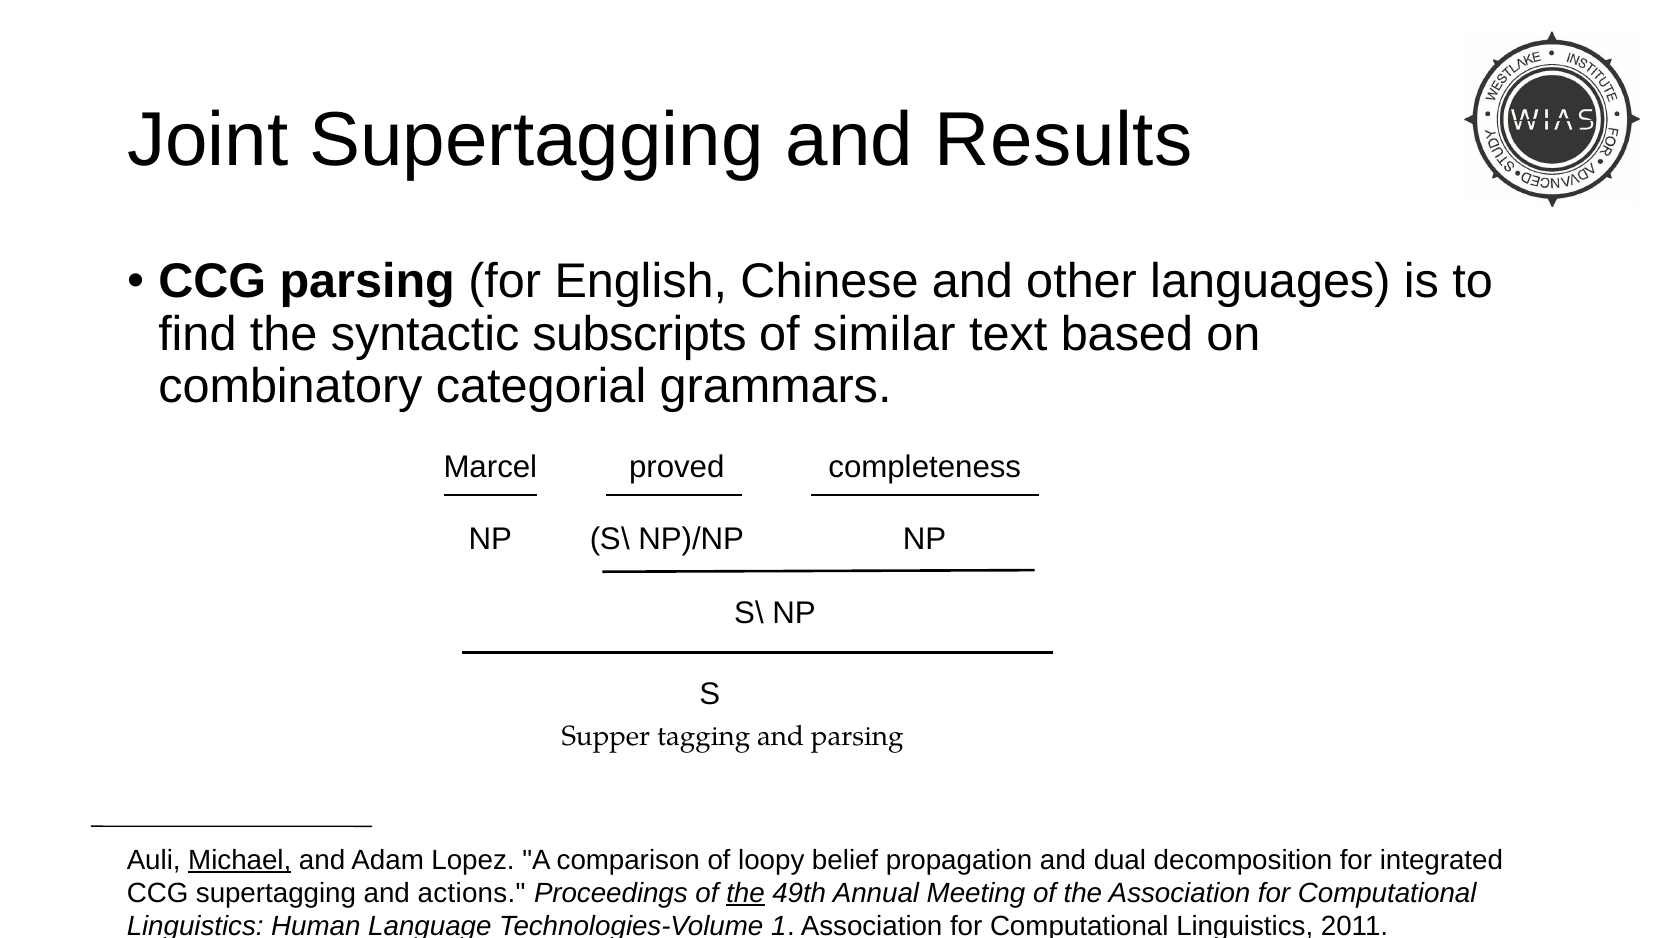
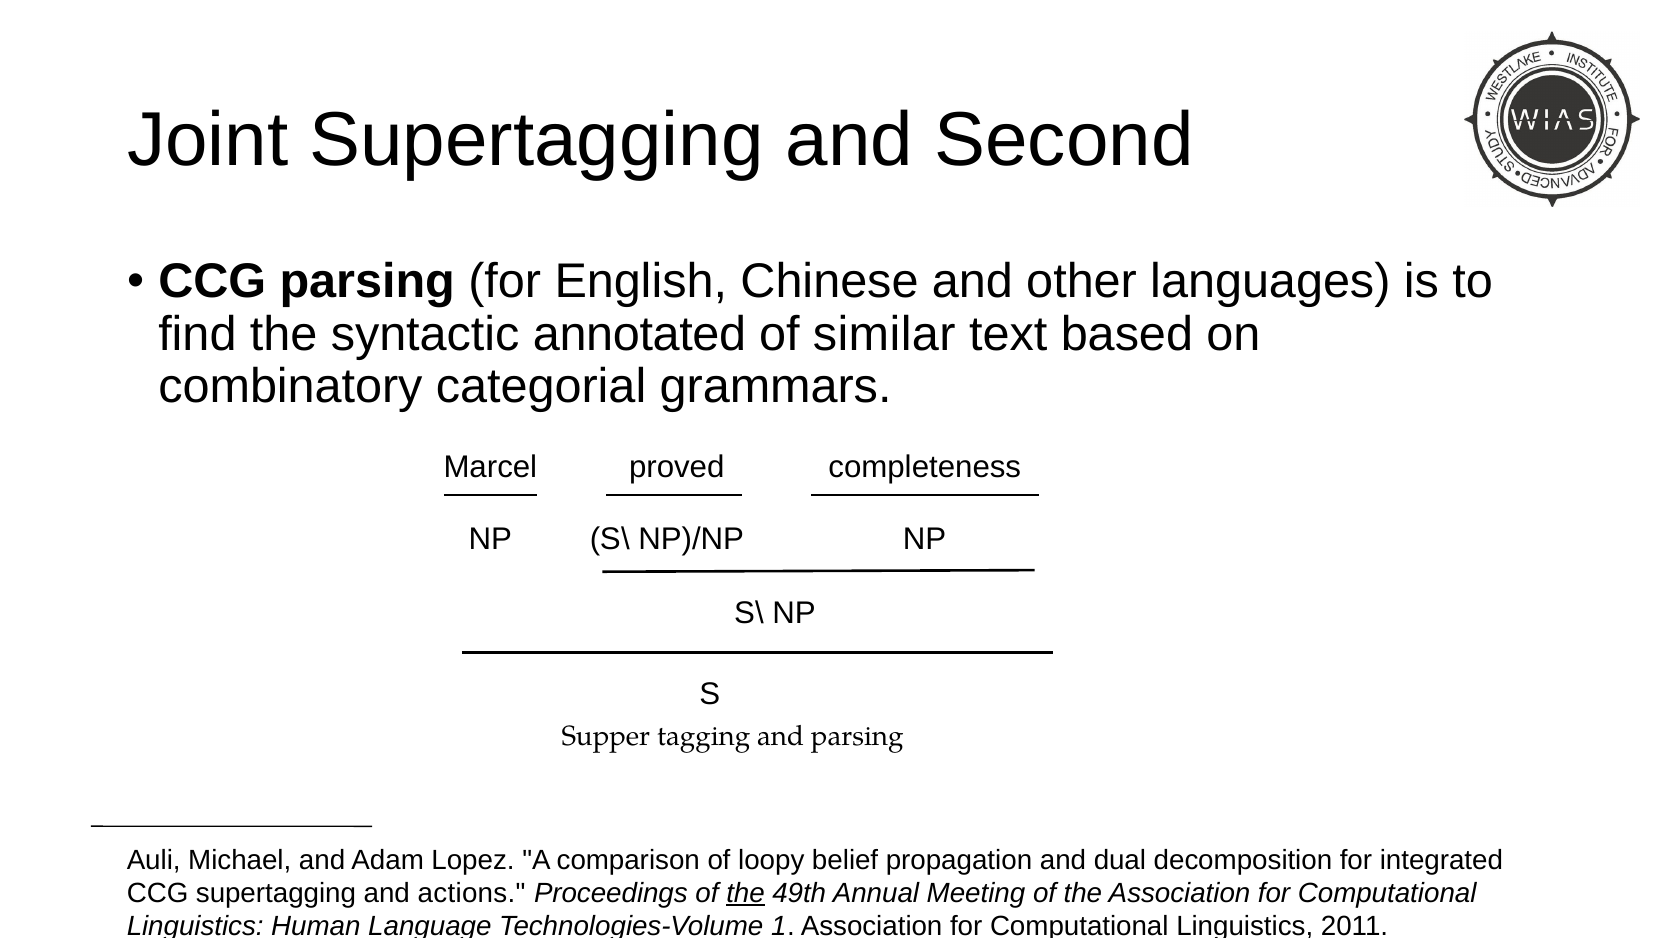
Results: Results -> Second (1064, 140)
subscripts: subscripts -> annotated (639, 334)
Michael underline: present -> none (240, 860)
